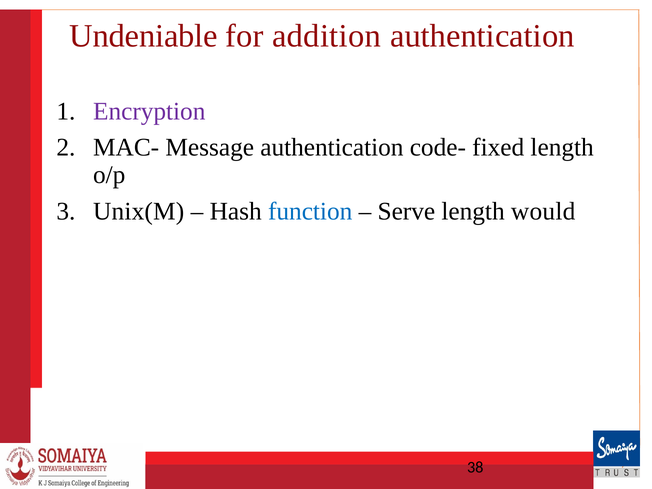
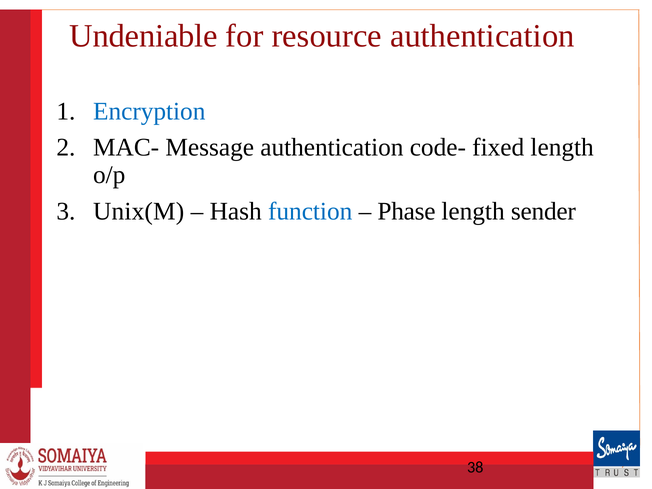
addition: addition -> resource (327, 36)
Encryption colour: purple -> blue (149, 111)
Serve: Serve -> Phase (407, 211)
would: would -> sender (543, 211)
